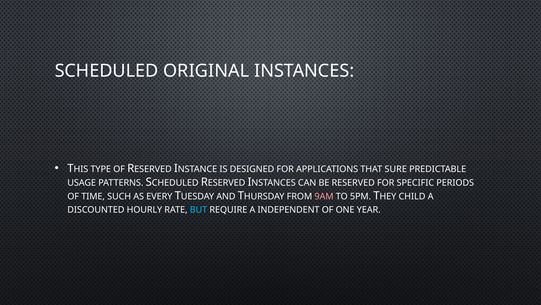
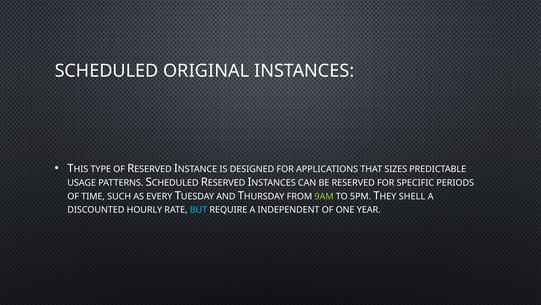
SURE: SURE -> SIZES (396, 169)
9AM colour: pink -> light green (324, 196)
CHILD: CHILD -> SHELL (412, 196)
